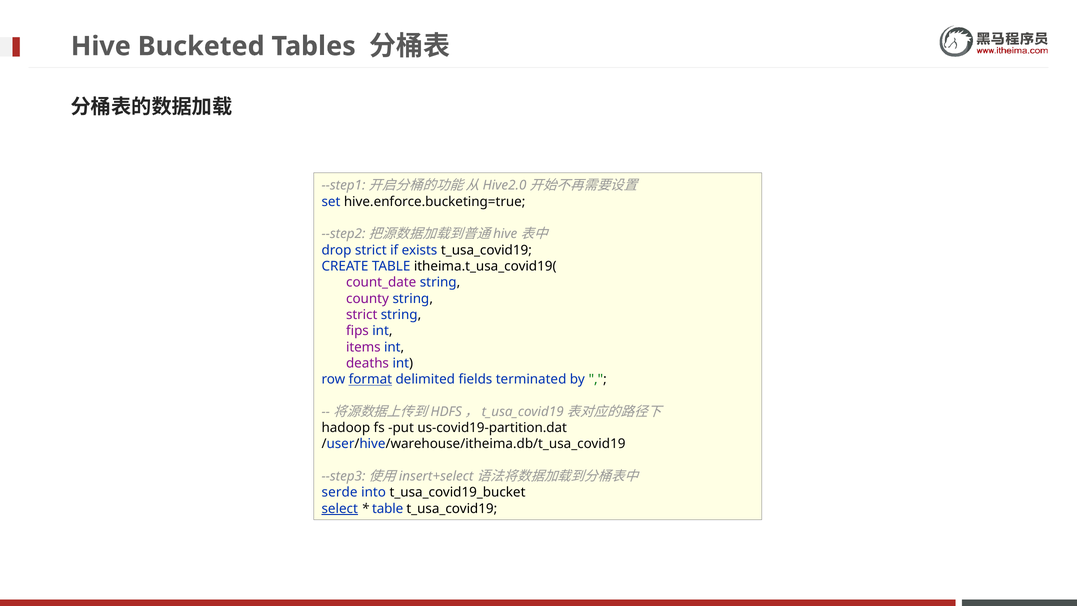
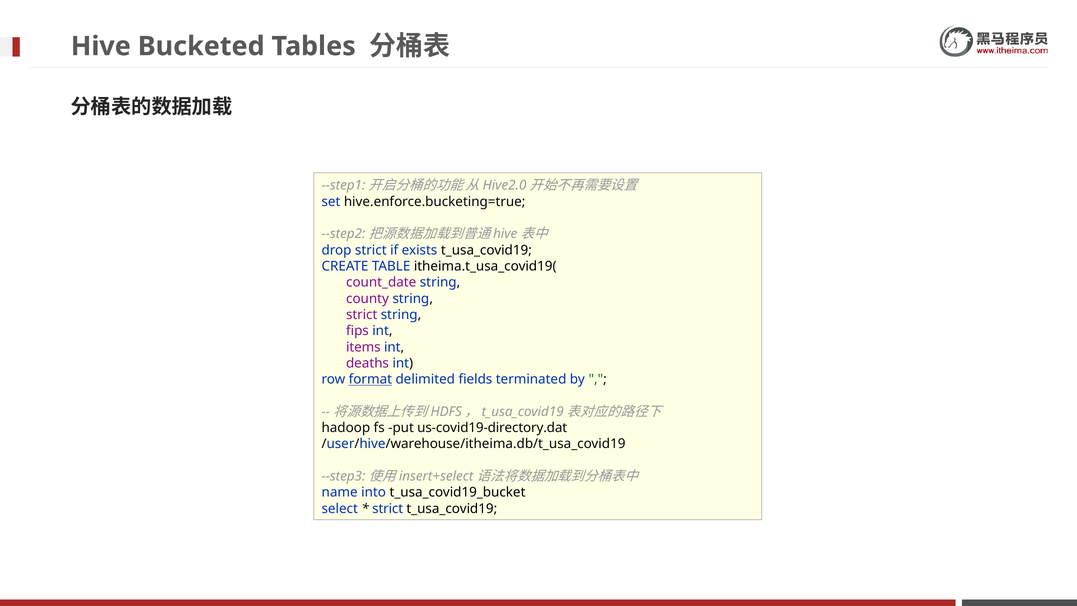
us-covid19-partition.dat: us-covid19-partition.dat -> us-covid19-directory.dat (492, 428)
serde: serde -> name (340, 492)
select underline: present -> none (340, 509)
table: table -> strict (388, 509)
